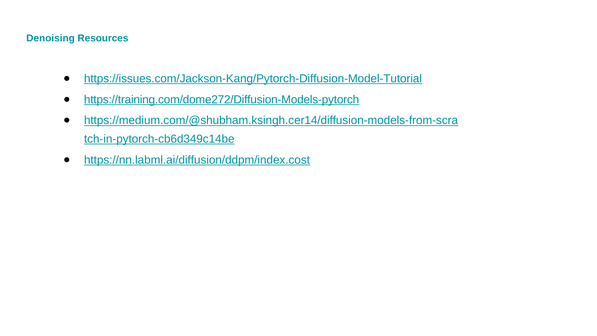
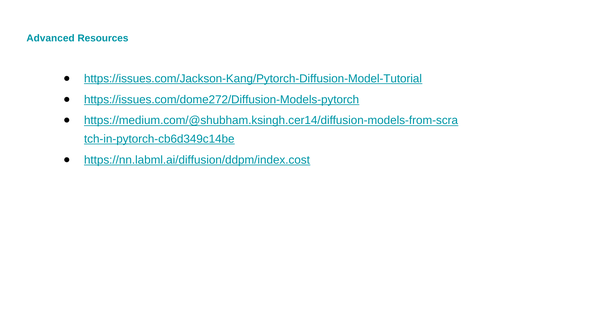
Denoising: Denoising -> Advanced (51, 38)
https://training.com/dome272/Diffusion-Models-pytorch: https://training.com/dome272/Diffusion-Models-pytorch -> https://issues.com/dome272/Diffusion-Models-pytorch (222, 99)
